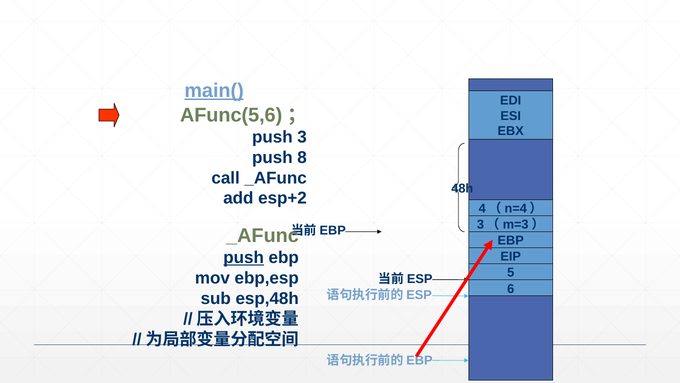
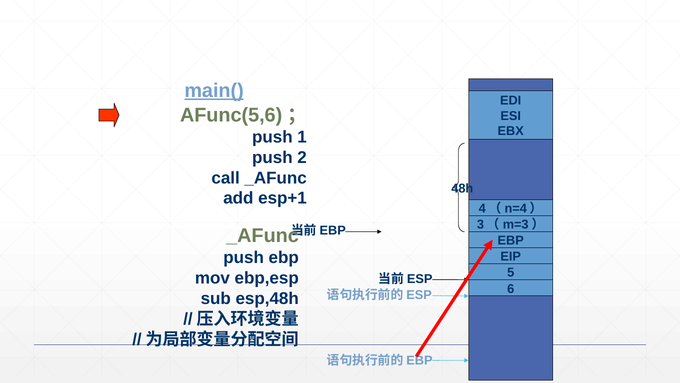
3: 3 -> 1 (302, 137)
8: 8 -> 2 (302, 157)
esp+2: esp+2 -> esp+1 (283, 198)
push underline: present -> none (244, 257)
